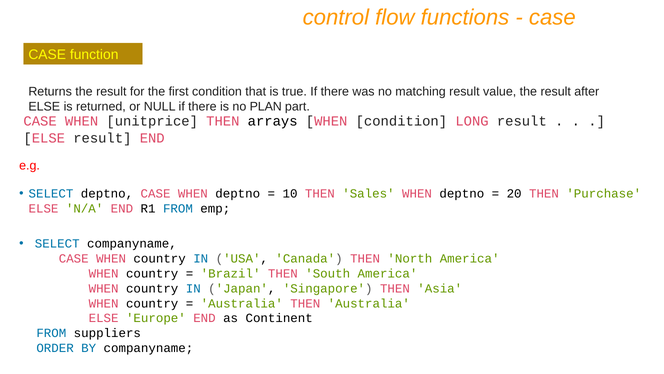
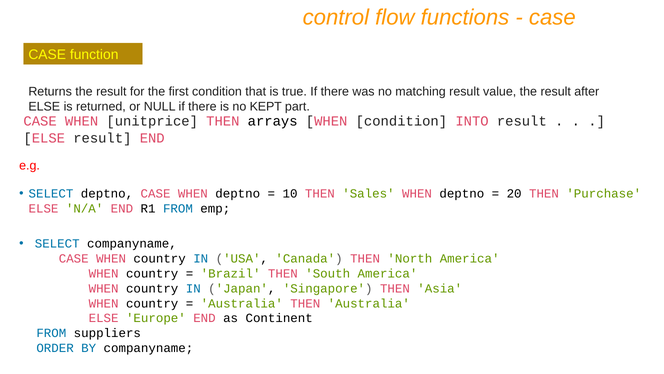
PLAN: PLAN -> KEPT (266, 107)
LONG: LONG -> INTO (472, 121)
